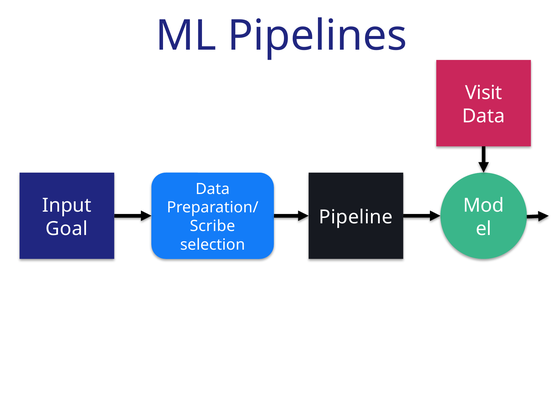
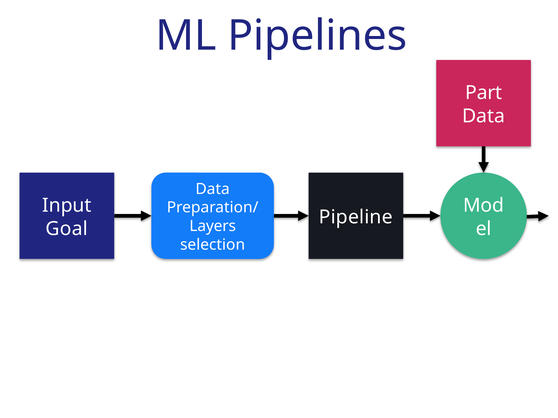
Visit: Visit -> Part (484, 93)
Scribe: Scribe -> Layers (213, 226)
